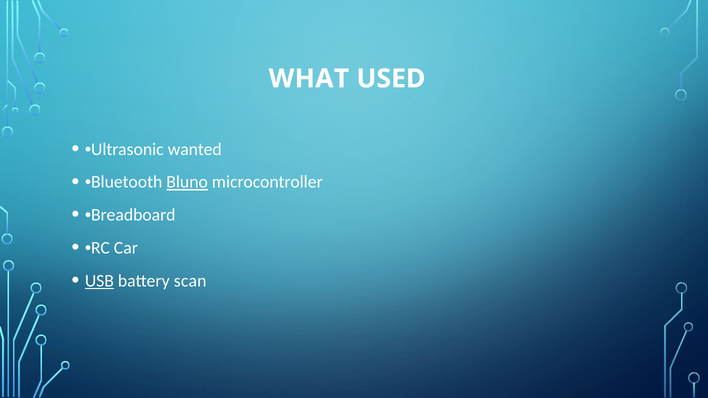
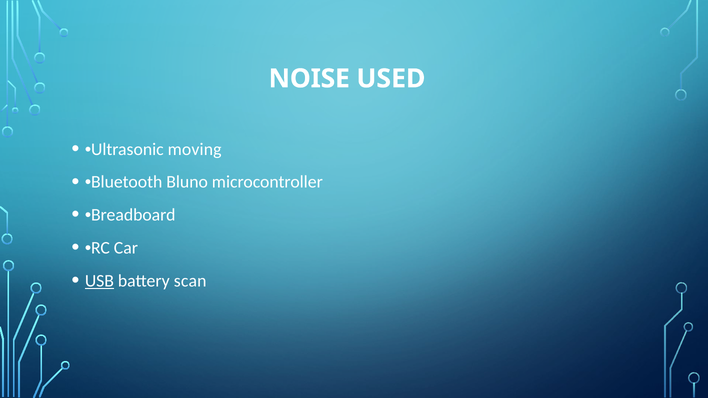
WHAT: WHAT -> NOISE (309, 79)
wanted: wanted -> moving (195, 149)
Bluno underline: present -> none (187, 182)
